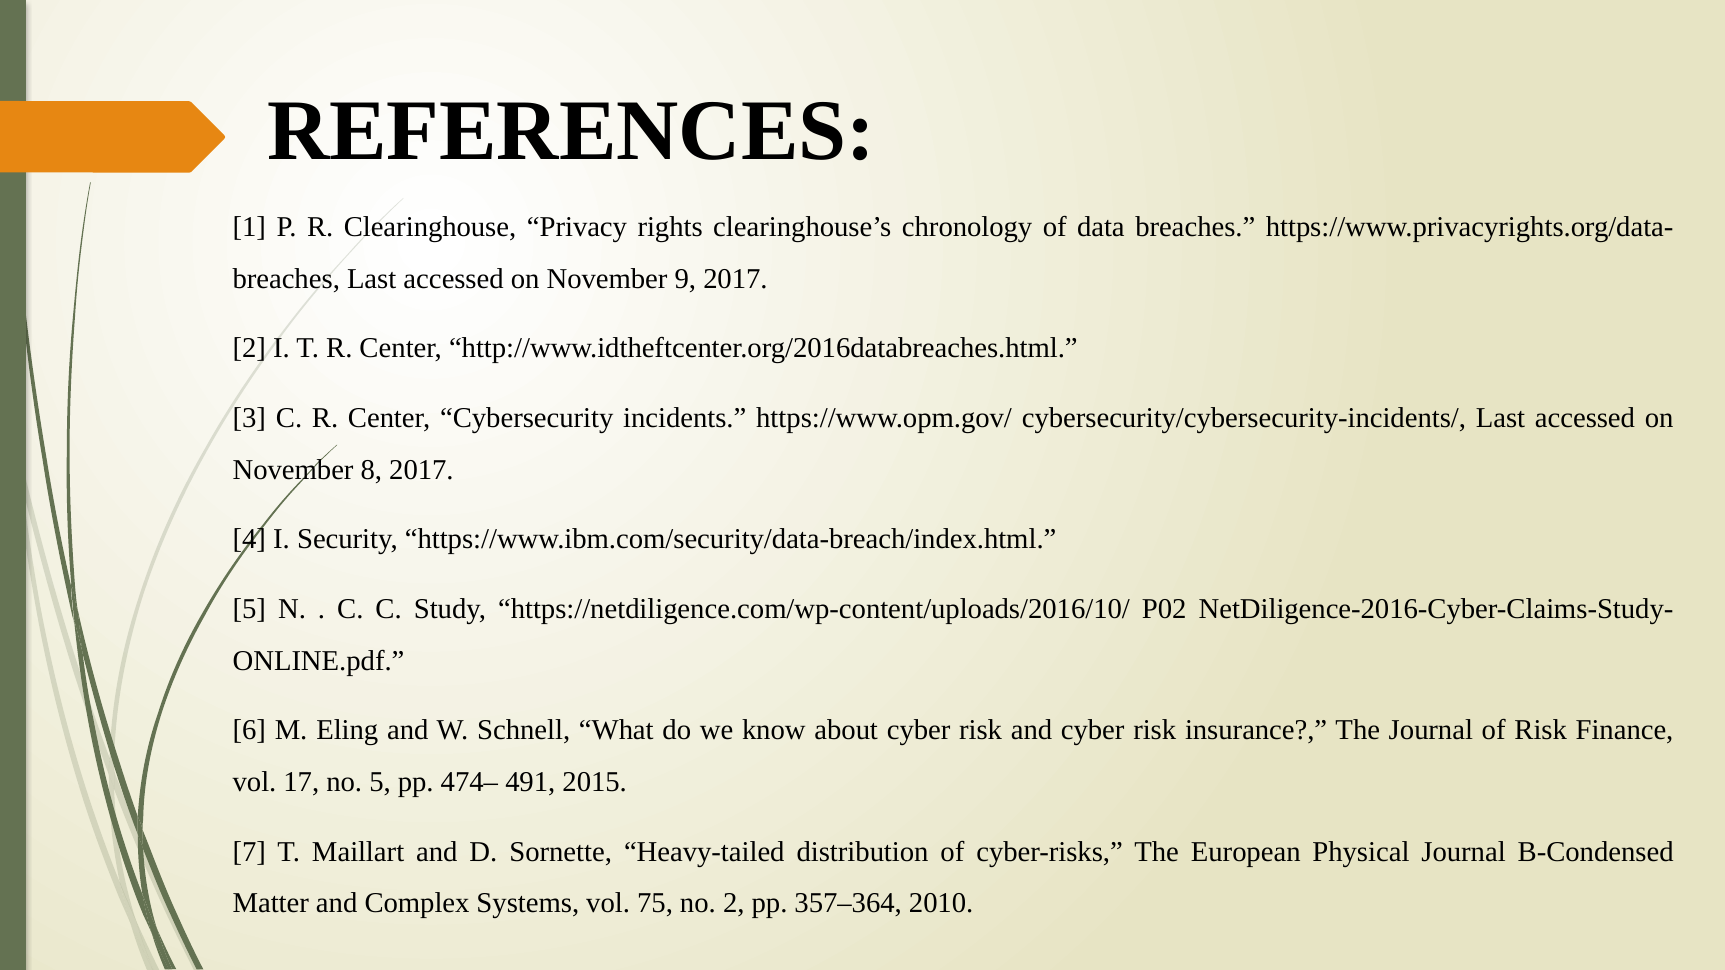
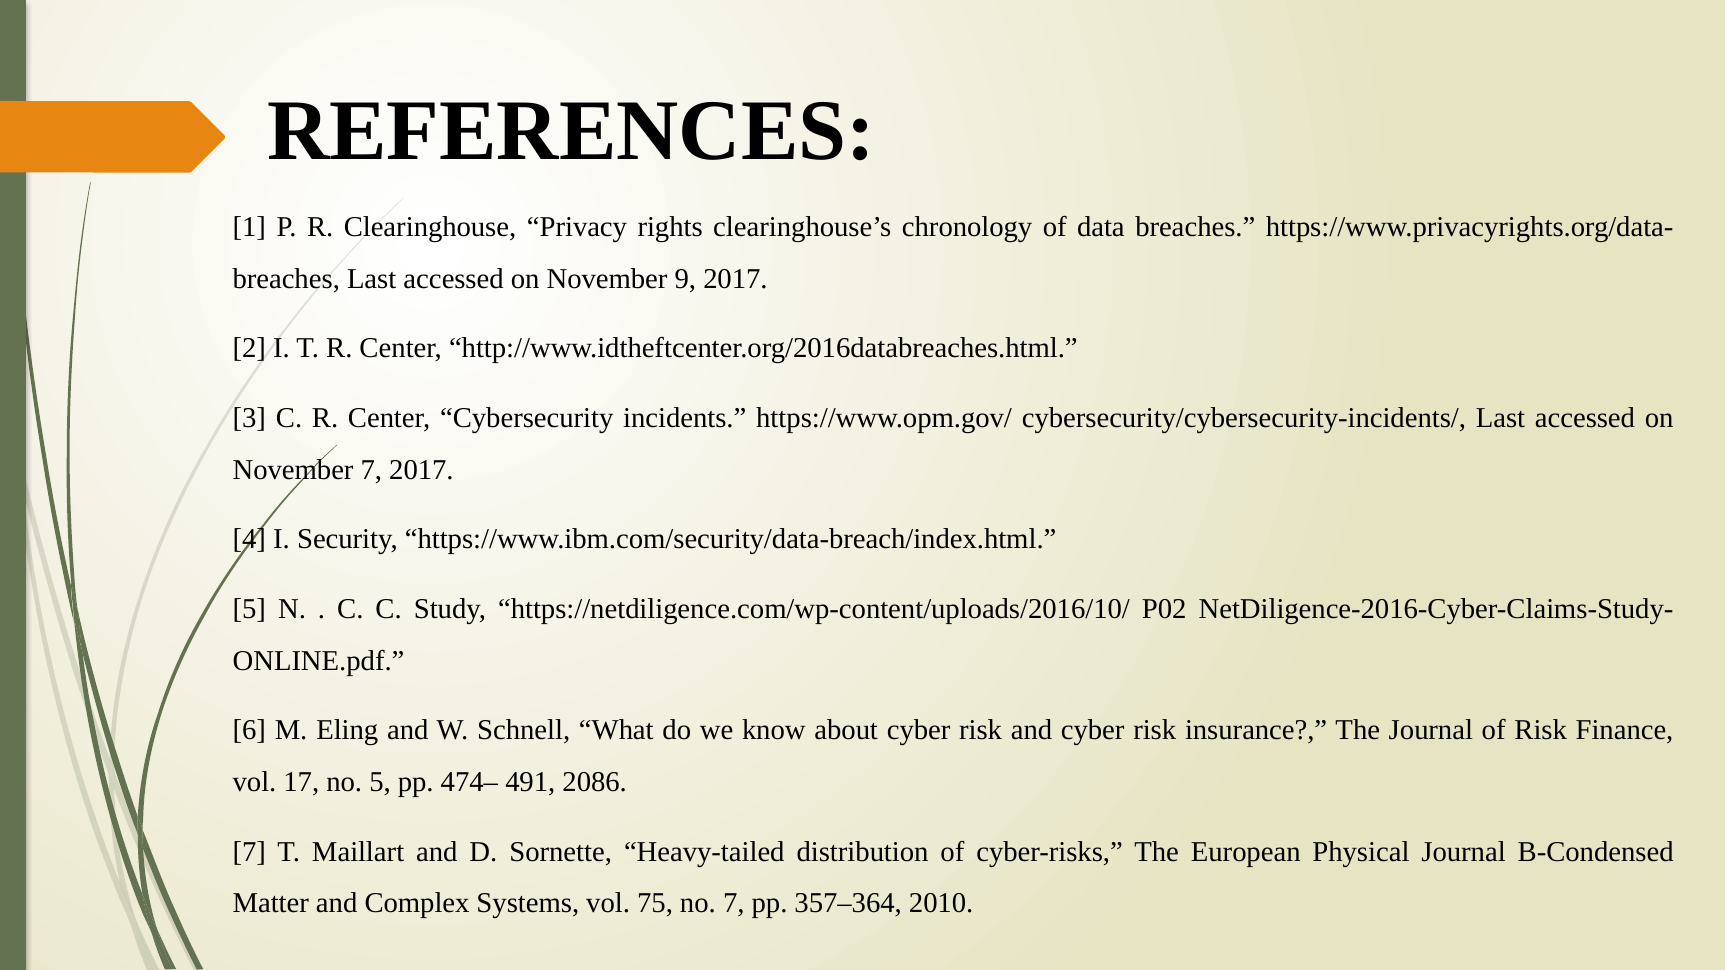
November 8: 8 -> 7 (371, 470)
2015: 2015 -> 2086 (595, 782)
no 2: 2 -> 7 (734, 904)
